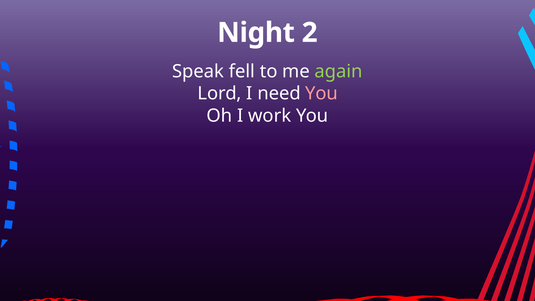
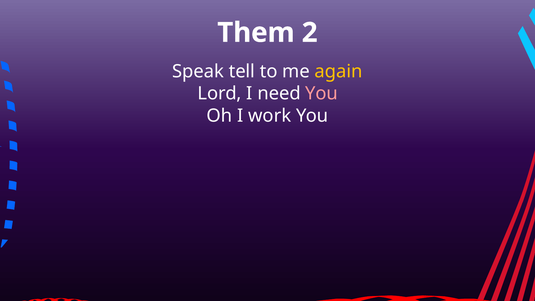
Night: Night -> Them (256, 33)
fell: fell -> tell (242, 71)
again colour: light green -> yellow (339, 71)
